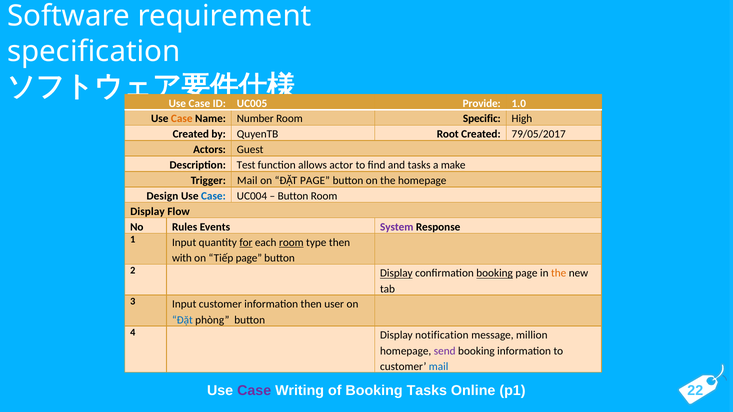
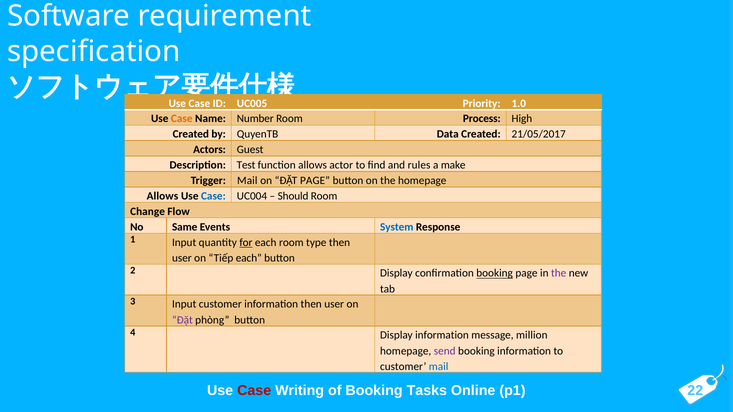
Provide: Provide -> Priority (482, 103)
Specific: Specific -> Process (482, 119)
Root: Root -> Data (448, 134)
79/05/2017: 79/05/2017 -> 21/05/2017 (539, 134)
and tasks: tasks -> rules (419, 165)
Design: Design -> Allows (162, 196)
Button: Button -> Should (293, 196)
Display: Display -> Change (148, 212)
Rules: Rules -> Same (185, 227)
System colour: purple -> blue (397, 227)
room underline: present -> none (291, 243)
with: with -> user (182, 258)
Tiếp page: page -> each (249, 258)
Display underline: present -> none (396, 274)
the colour: orange -> purple (559, 274)
Đặt colour: blue -> purple (182, 320)
Display notification: notification -> information (442, 335)
Case colour: purple -> red (254, 391)
